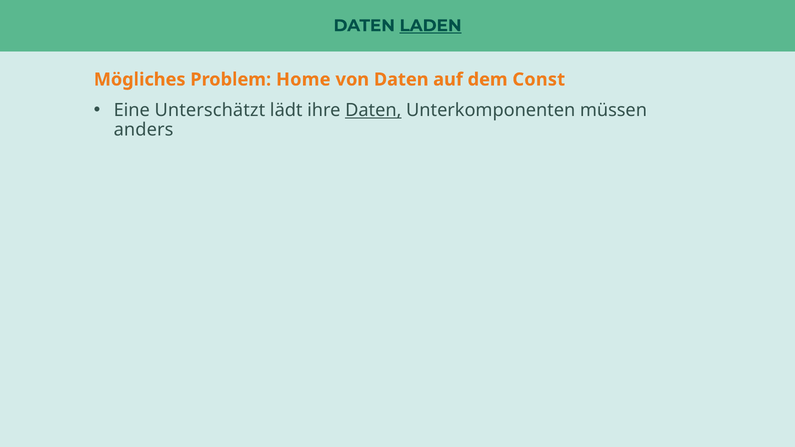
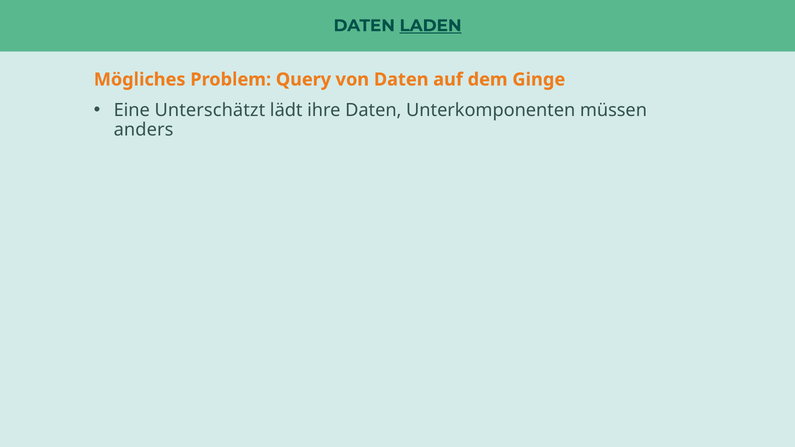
Home: Home -> Query (303, 80)
Const: Const -> Ginge (539, 80)
Daten underline: present -> none (373, 110)
